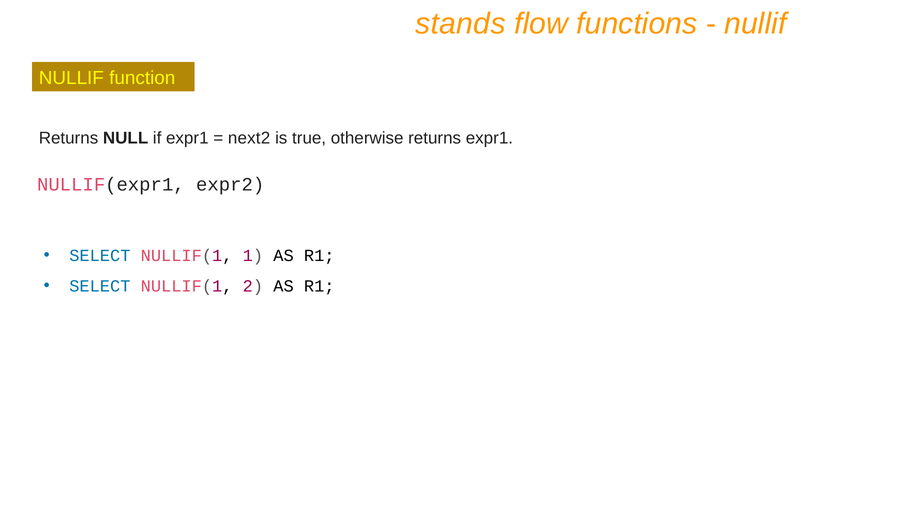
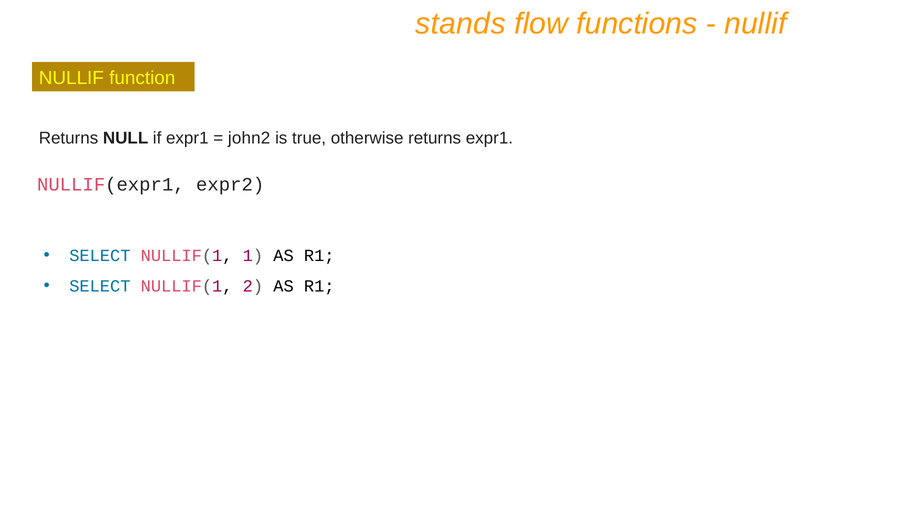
next2: next2 -> john2 (249, 138)
